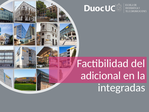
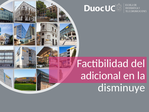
integradas: integradas -> disminuye (121, 87)
